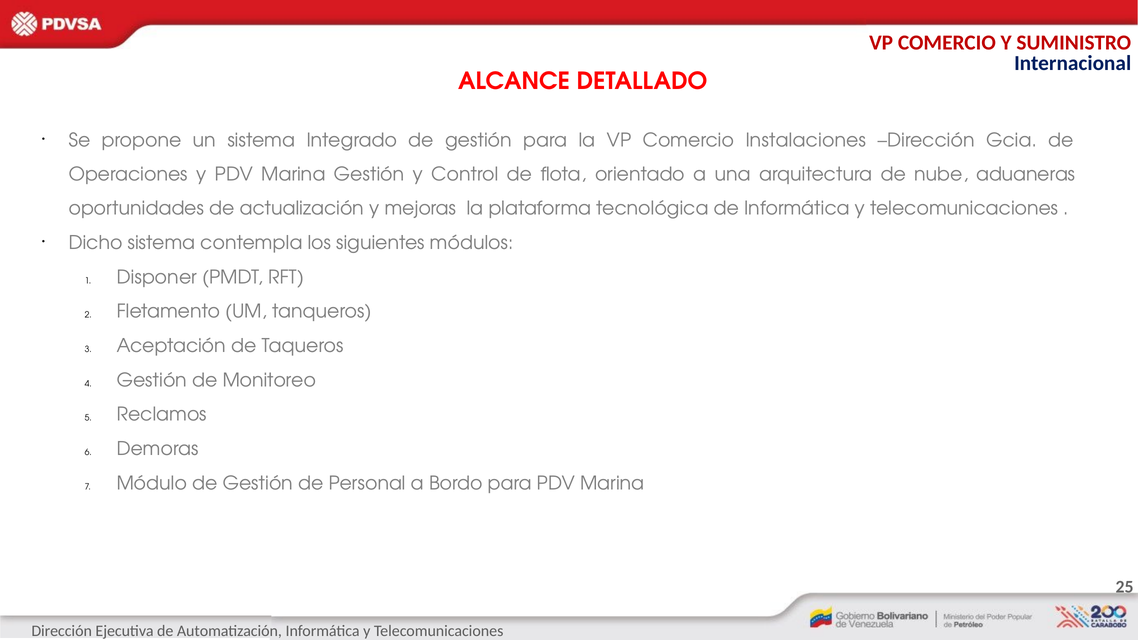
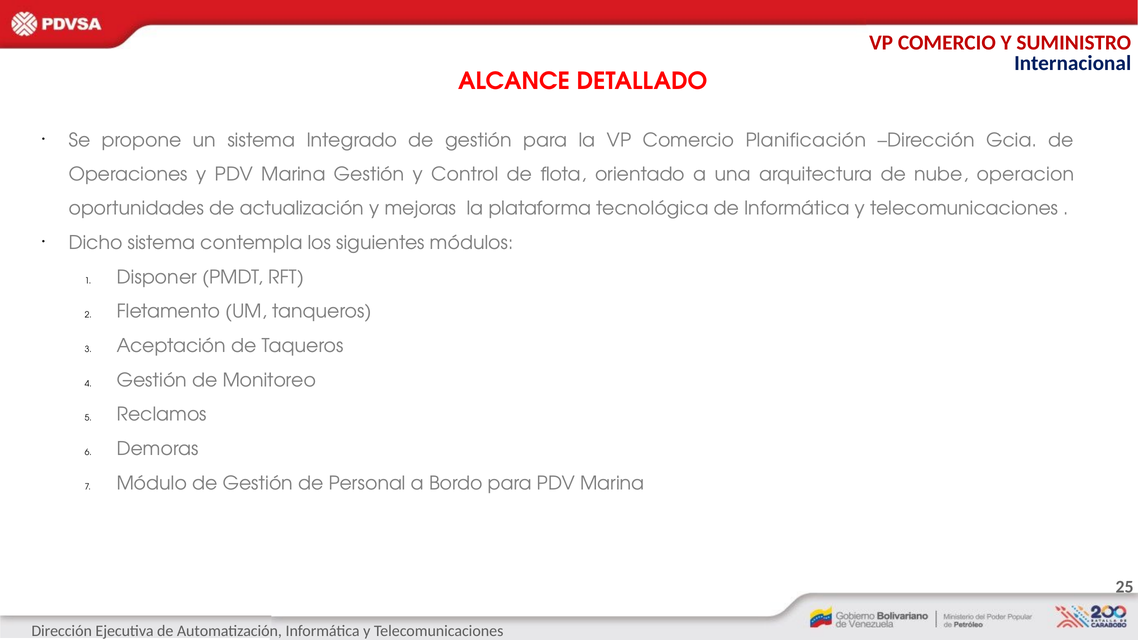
Instalaciones: Instalaciones -> Planificación (806, 140)
aduaneras: aduaneras -> operacion (1026, 174)
